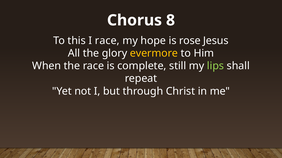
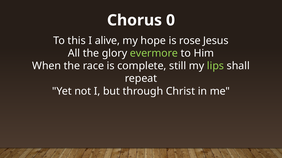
8: 8 -> 0 (171, 20)
I race: race -> alive (107, 41)
evermore colour: yellow -> light green (154, 53)
